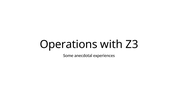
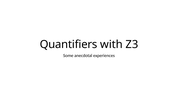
Operations: Operations -> Quantifiers (69, 44)
